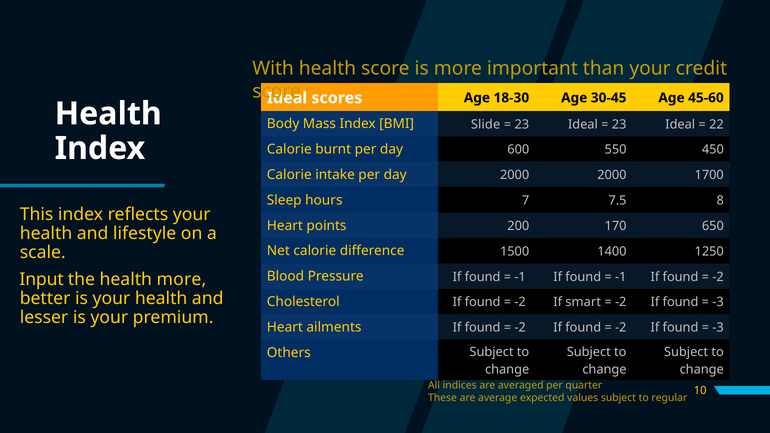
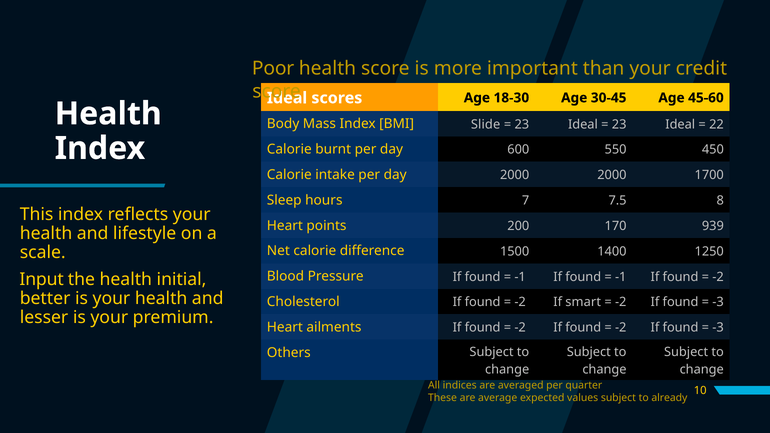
With: With -> Poor (273, 68)
650: 650 -> 939 (713, 226)
health more: more -> initial (182, 279)
regular: regular -> already (669, 398)
